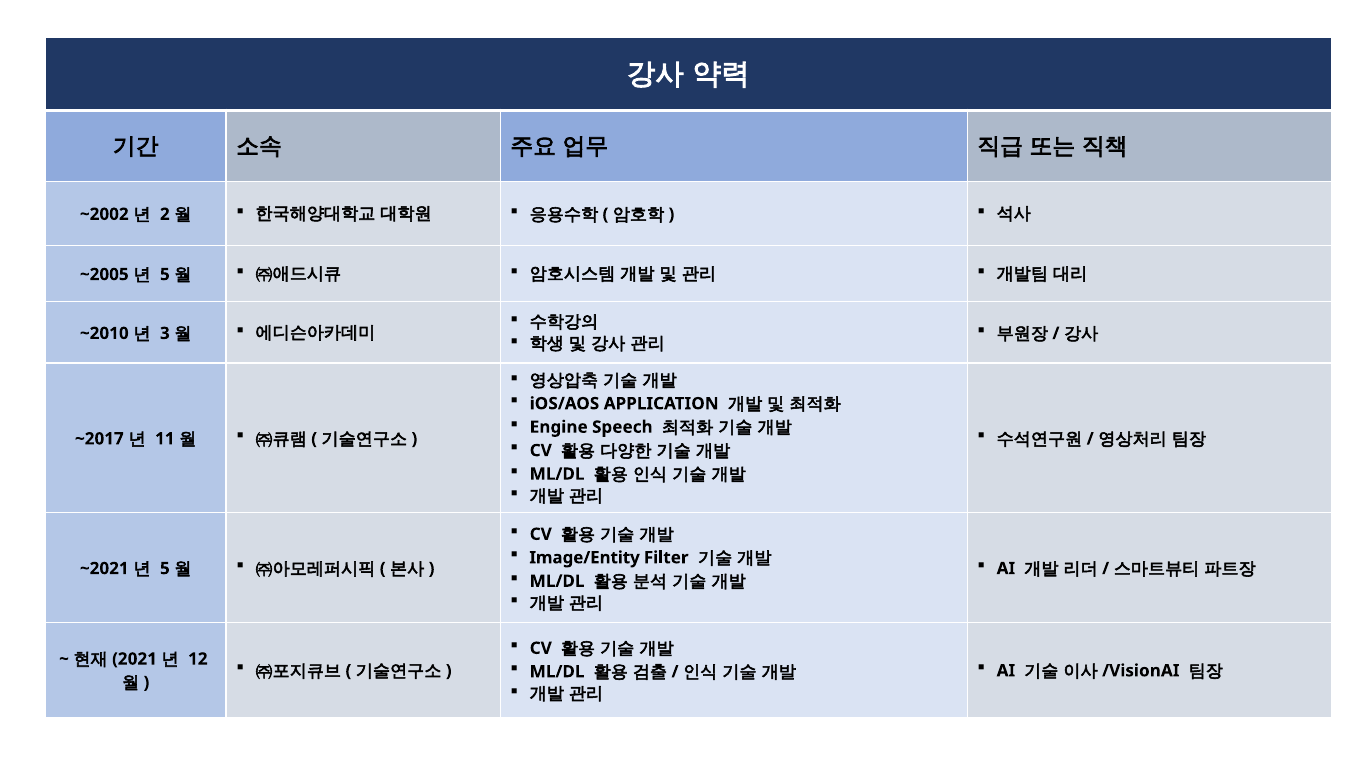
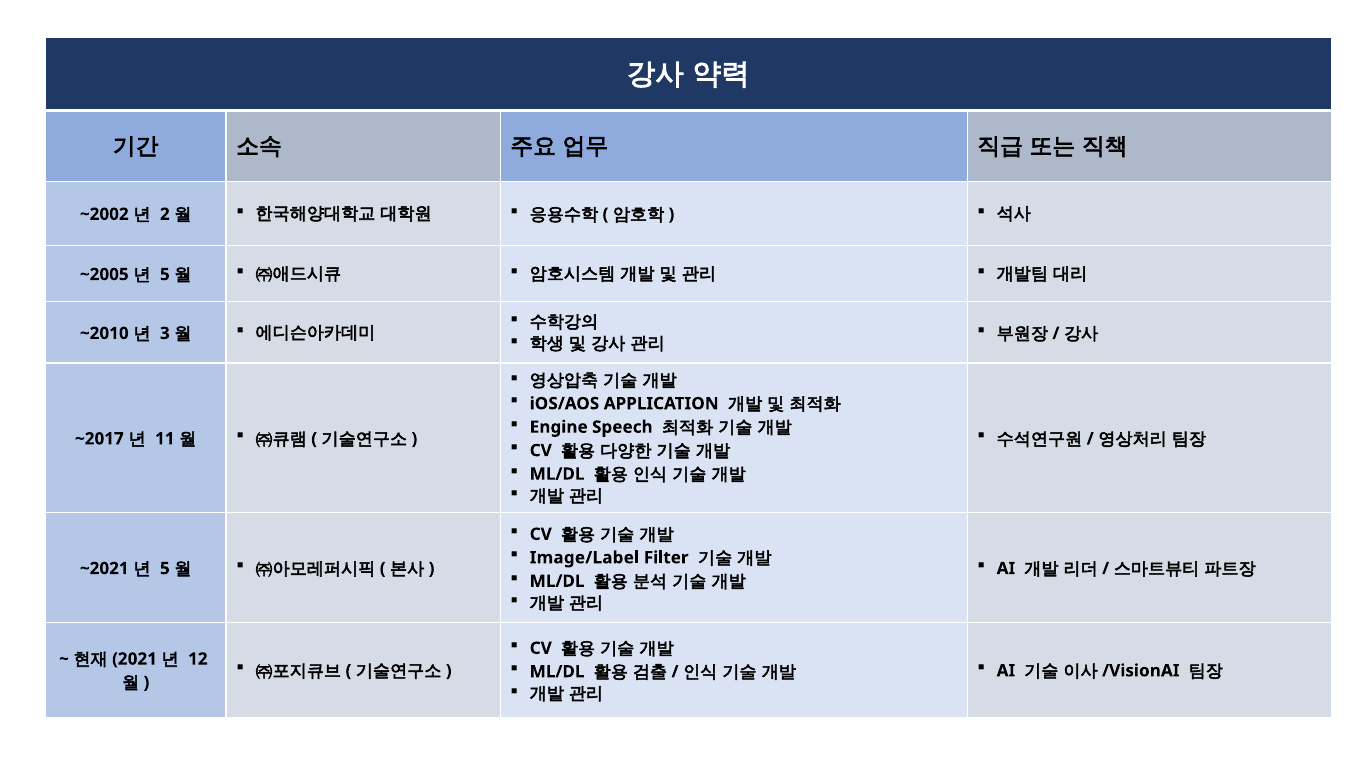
Image/Entity: Image/Entity -> Image/Label (584, 558)
